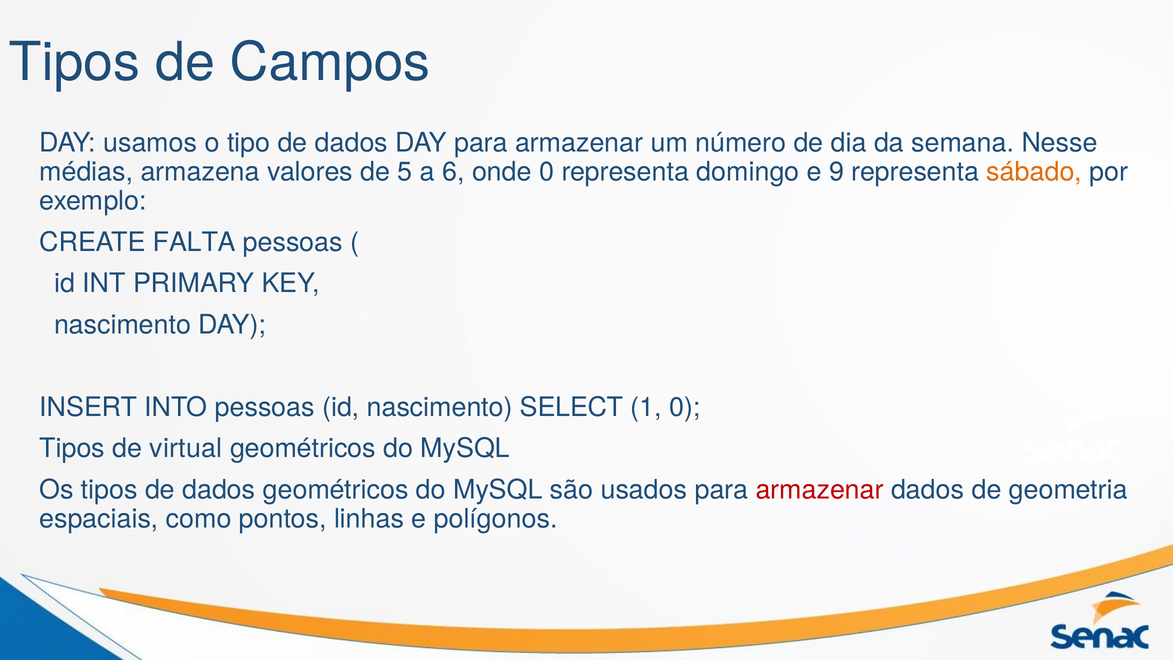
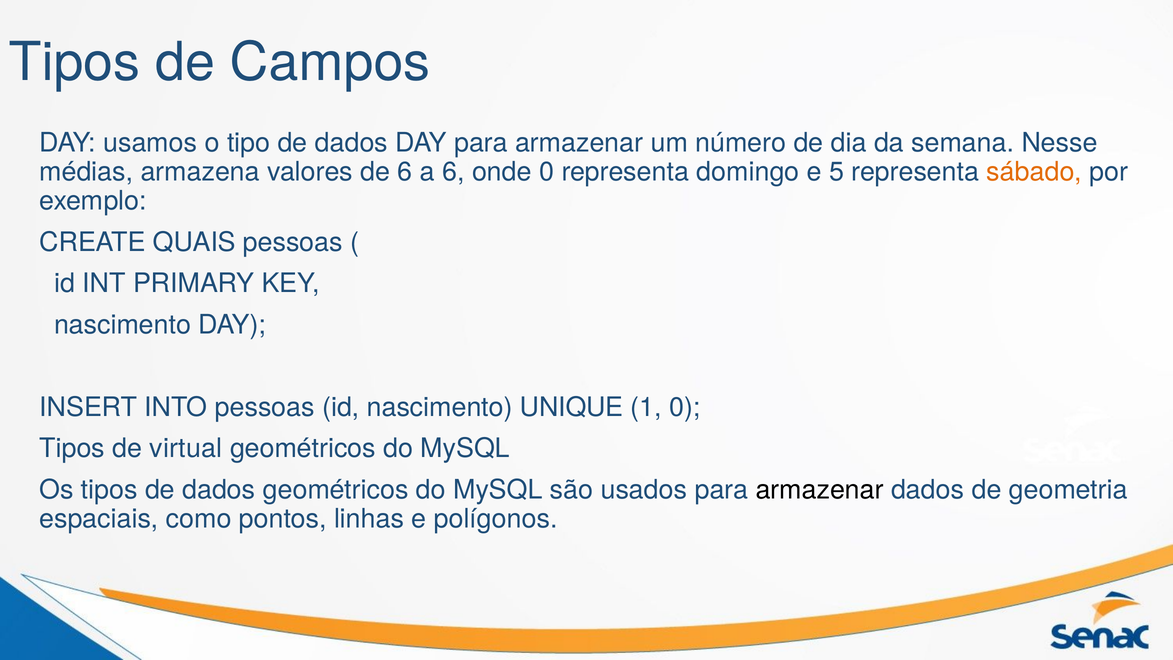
de 5: 5 -> 6 (405, 172)
9: 9 -> 5 (837, 172)
FALTA: FALTA -> QUAIS (194, 242)
SELECT: SELECT -> UNIQUE (572, 407)
armazenar colour: red -> black (820, 490)
